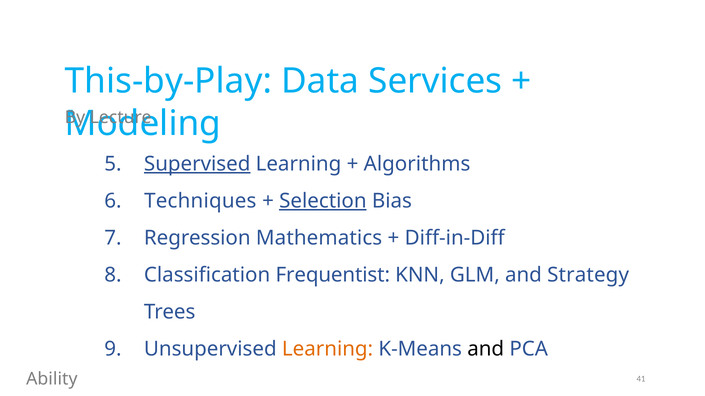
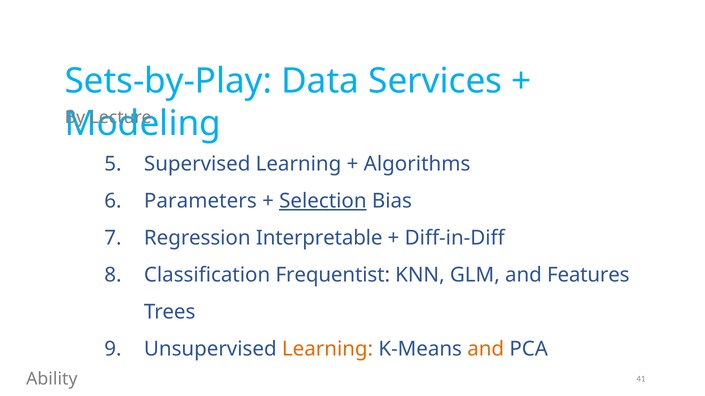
This-by-Play: This-by-Play -> Sets-by-Play (168, 81)
Supervised underline: present -> none (197, 164)
Techniques: Techniques -> Parameters (200, 201)
Mathematics: Mathematics -> Interpretable (319, 238)
Strategy: Strategy -> Features (588, 275)
and colour: black -> orange (486, 349)
